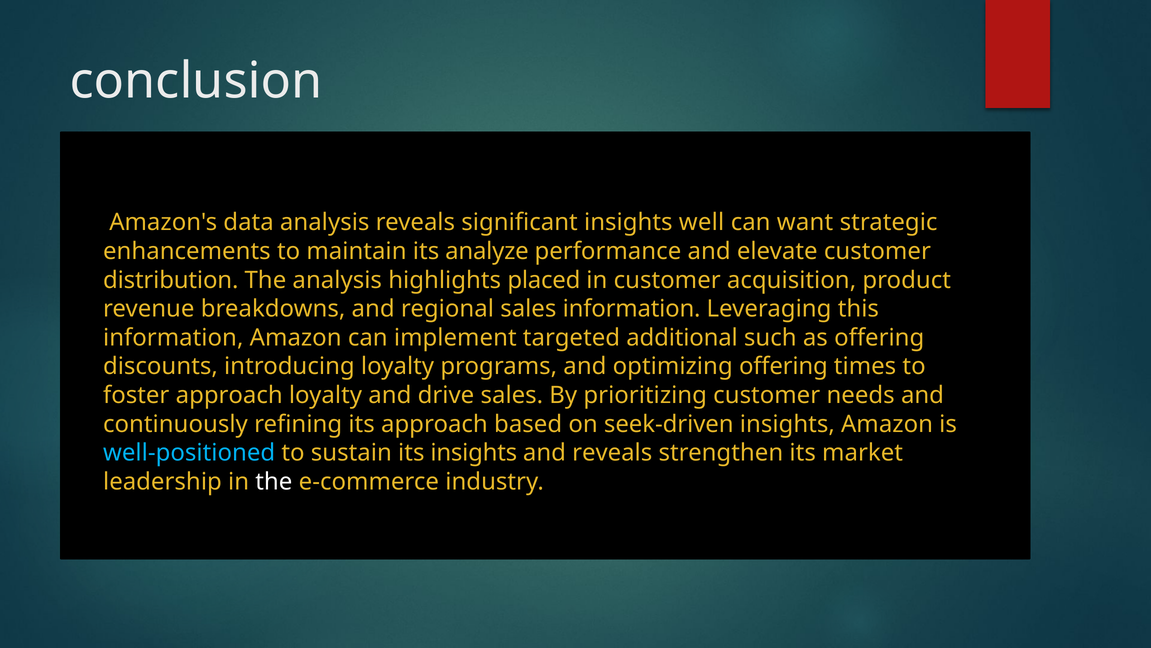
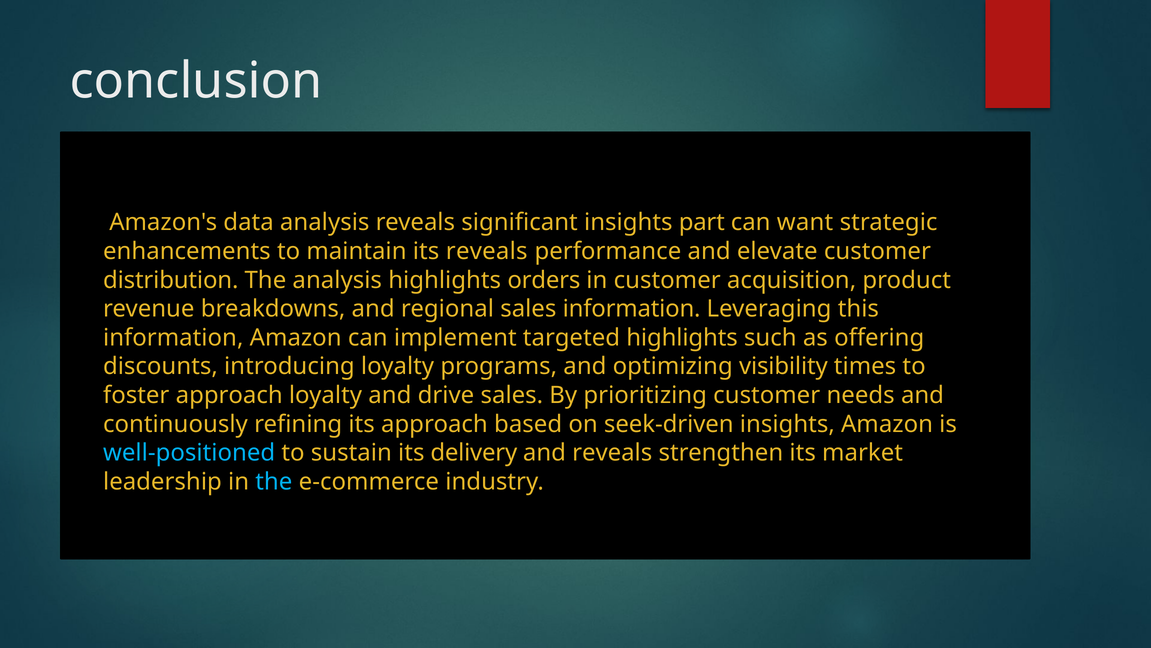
well: well -> part (702, 222)
its analyze: analyze -> reveals (487, 251)
placed: placed -> orders (544, 280)
targeted additional: additional -> highlights (682, 337)
optimizing offering: offering -> visibility (783, 366)
its insights: insights -> delivery (474, 453)
the colour: white -> light blue (274, 481)
